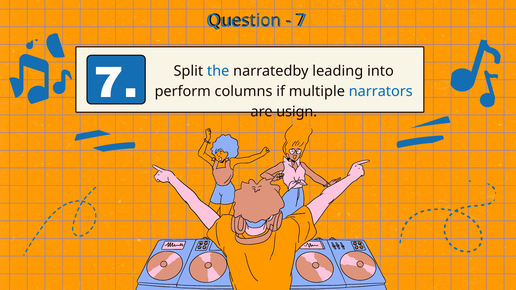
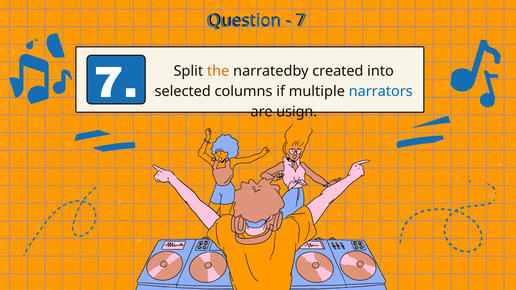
the colour: blue -> orange (218, 71)
leading: leading -> created (338, 71)
perform: perform -> selected (183, 91)
